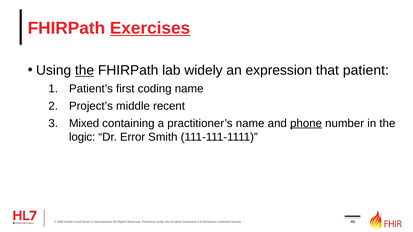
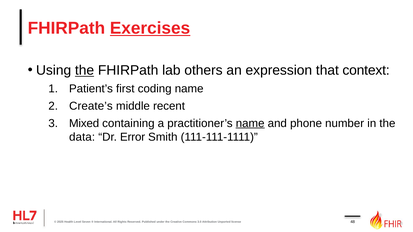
widely: widely -> others (203, 71)
patient: patient -> context (366, 71)
Project’s: Project’s -> Create’s (91, 106)
name underline: none -> present (250, 123)
phone underline: present -> none (306, 123)
logic: logic -> data (82, 137)
